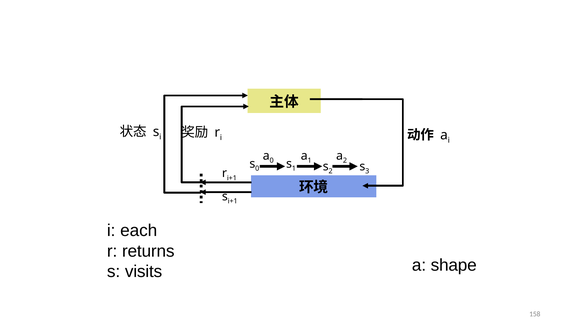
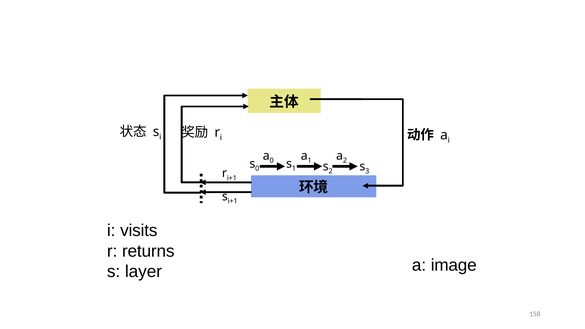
each: each -> visits (139, 231)
visits: visits -> layer (143, 272)
shape: shape -> image (454, 265)
